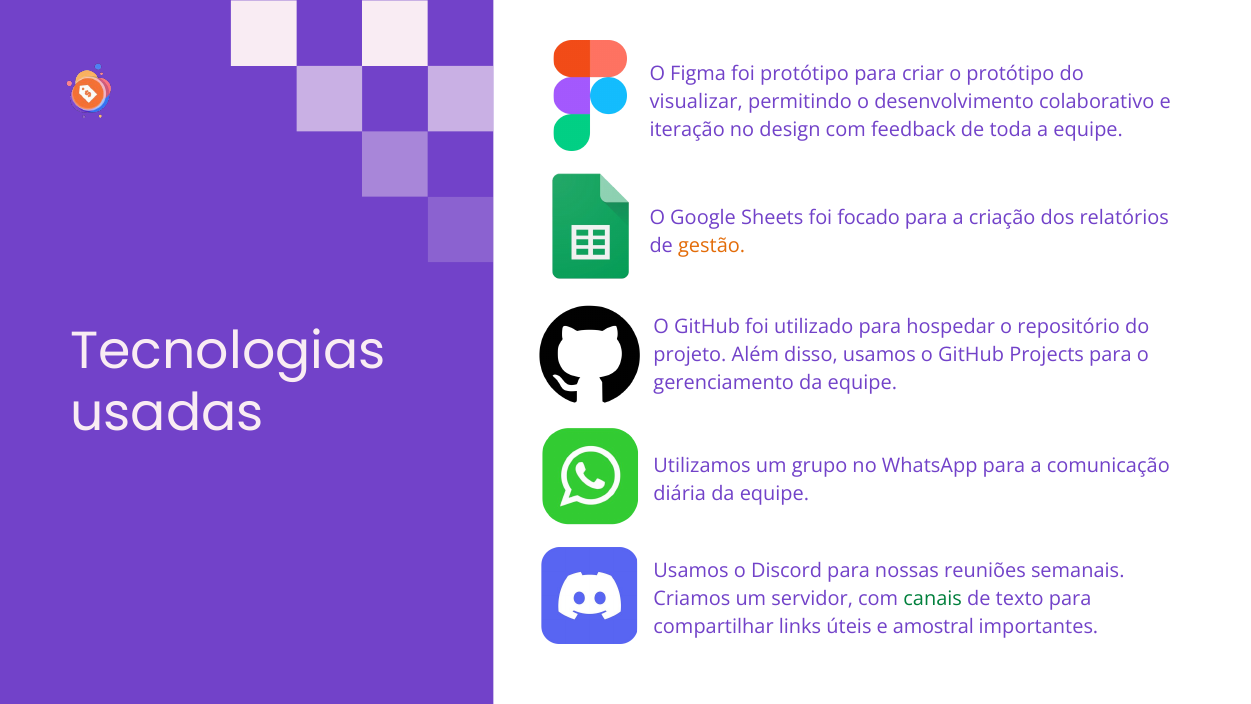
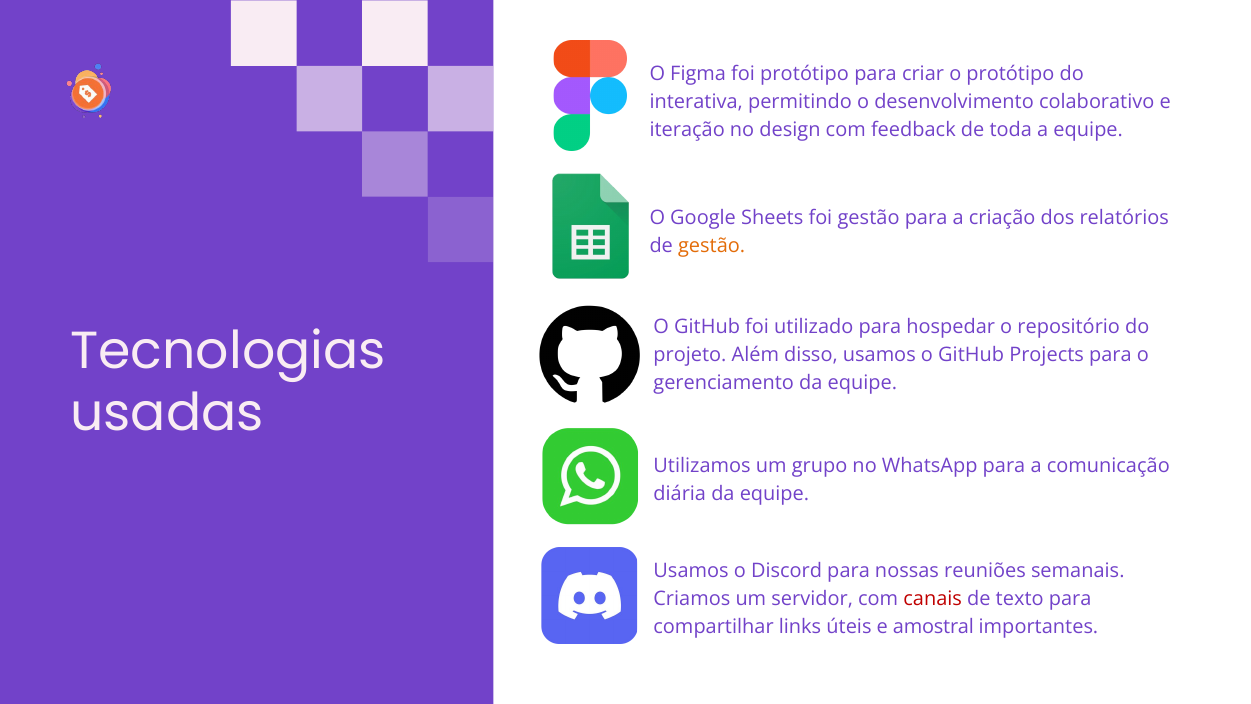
visualizar: visualizar -> interativa (696, 102)
foi focado: focado -> gestão (869, 218)
canais colour: green -> red (933, 598)
